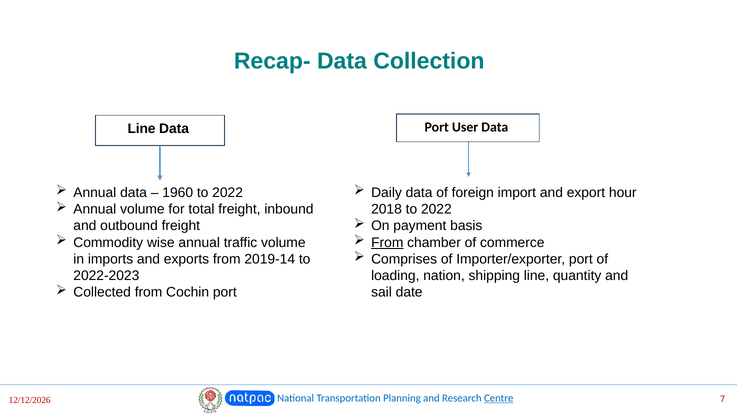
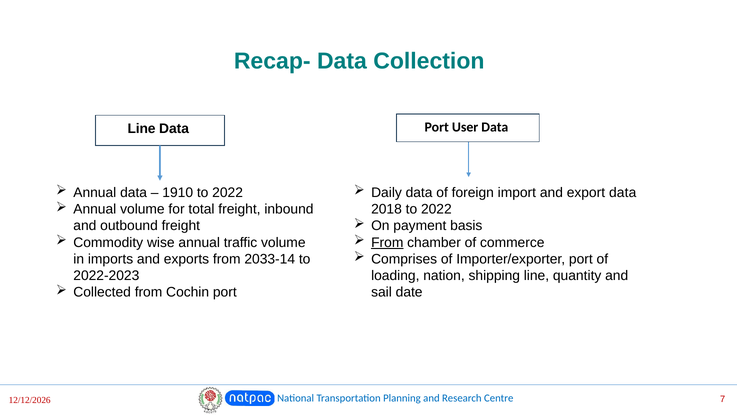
1960: 1960 -> 1910 (178, 192)
export hour: hour -> data (623, 192)
2019-14: 2019-14 -> 2033-14 (270, 259)
Centre underline: present -> none (499, 398)
